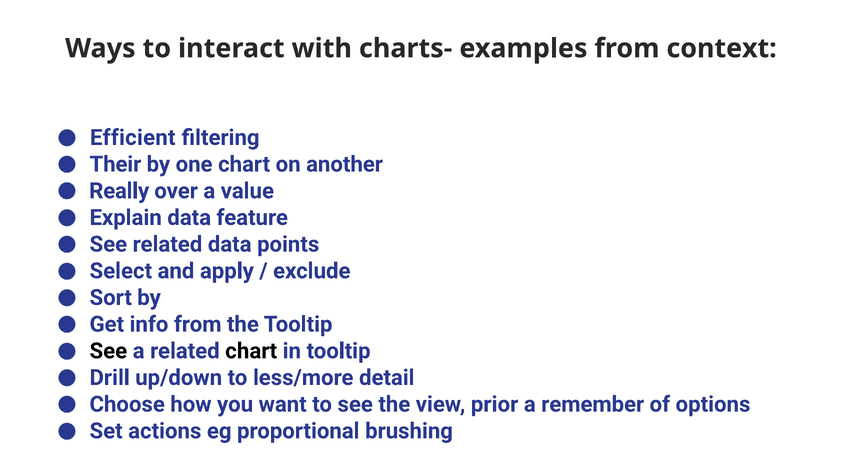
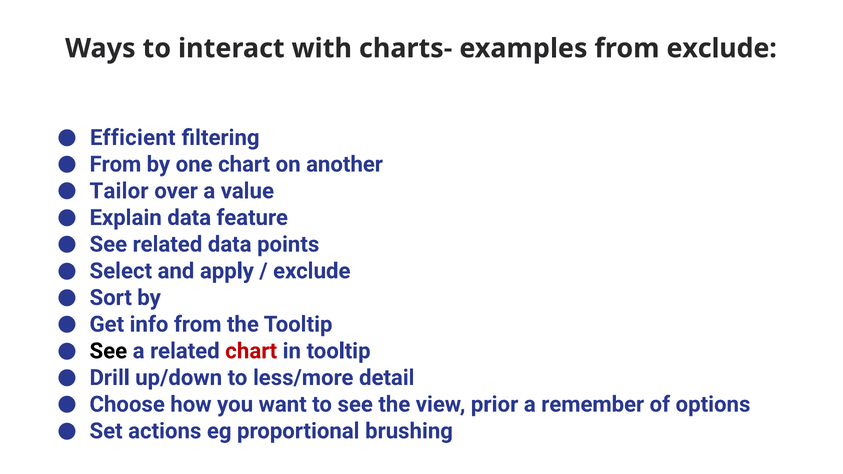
from context: context -> exclude (722, 48)
Their: Their -> From (115, 164)
Really: Really -> Tailor (119, 191)
chart colour: black -> red (251, 351)
